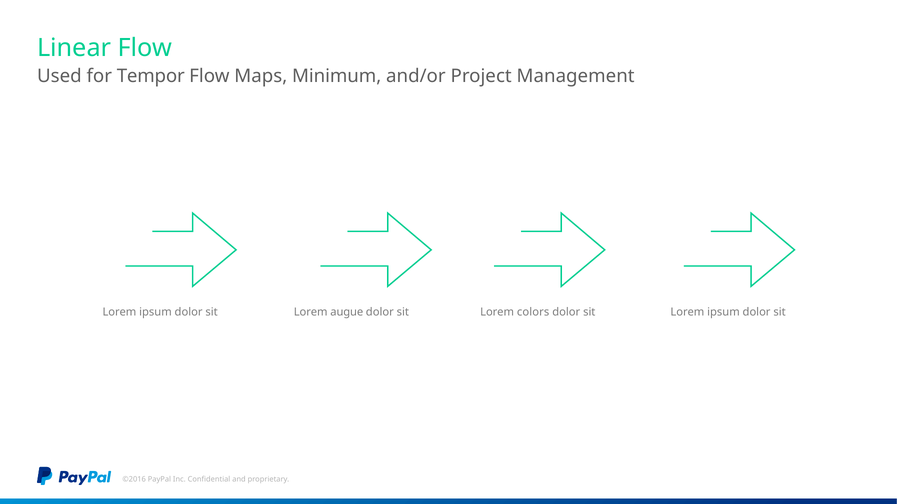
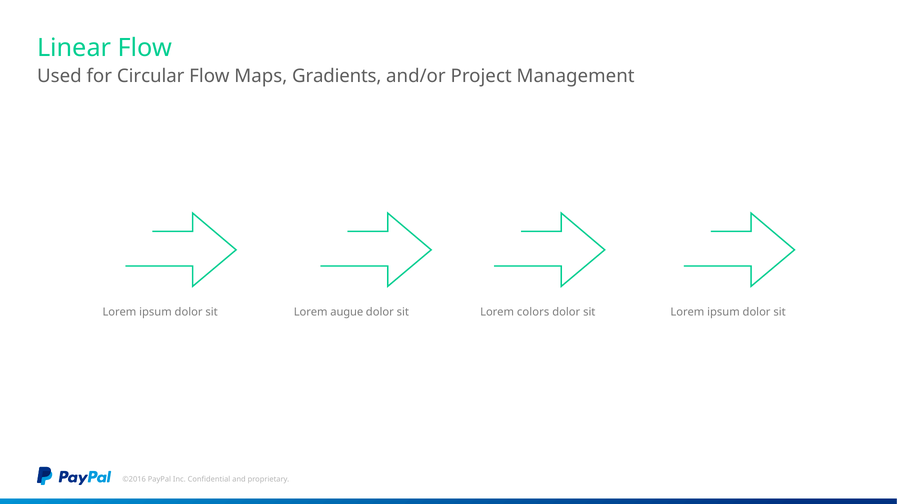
Tempor: Tempor -> Circular (151, 76)
Minimum: Minimum -> Gradients (337, 76)
